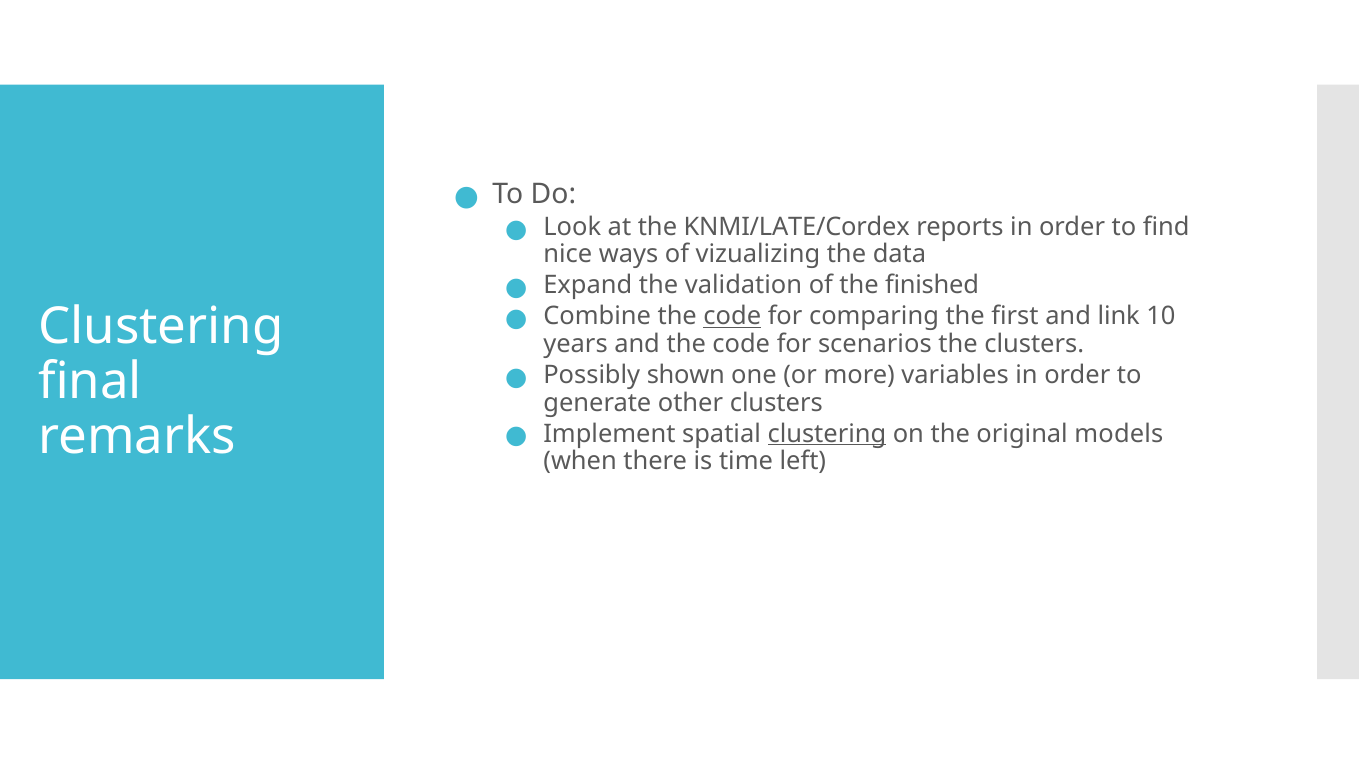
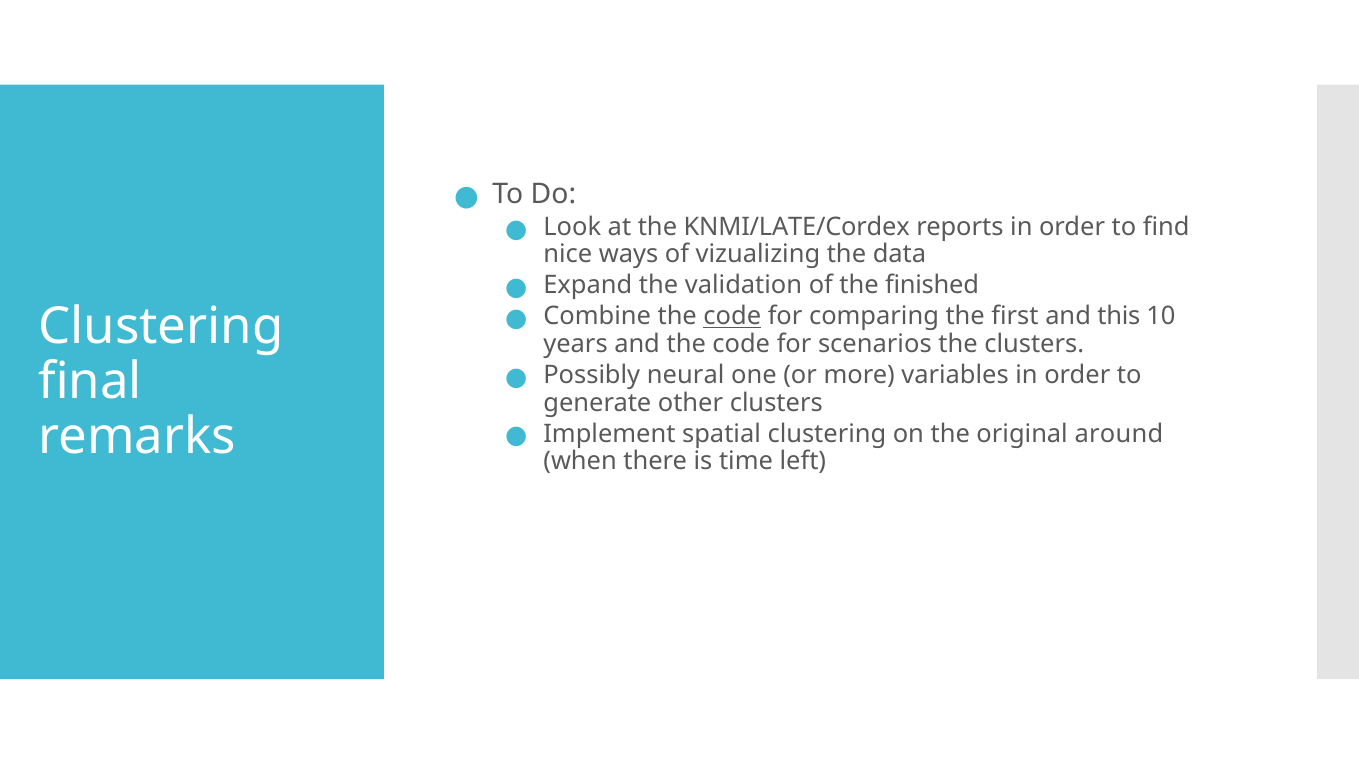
link: link -> this (1119, 316)
shown: shown -> neural (686, 375)
clustering underline: present -> none (827, 433)
models: models -> around (1119, 433)
